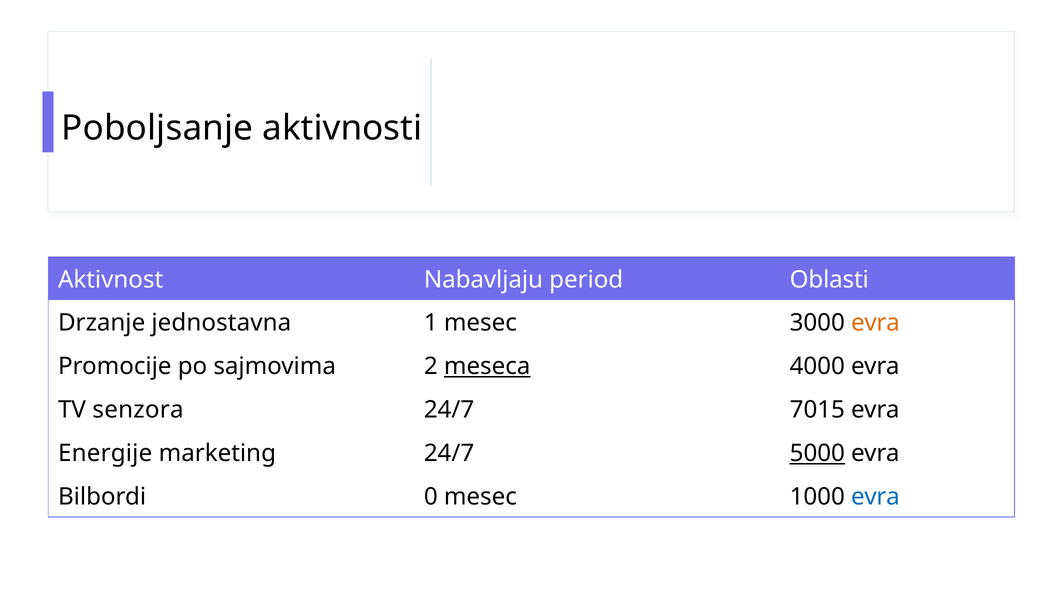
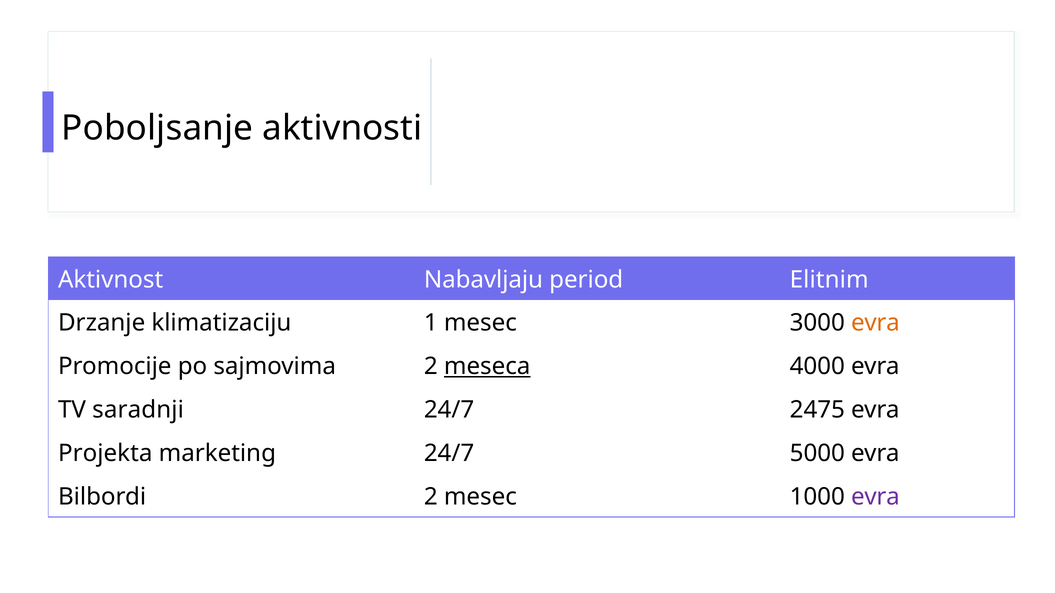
Oblasti: Oblasti -> Elitnim (829, 280)
jednostavna: jednostavna -> klimatizaciju (221, 323)
senzora: senzora -> saradnji (138, 410)
7015: 7015 -> 2475 (817, 410)
Energije: Energije -> Projekta (105, 454)
5000 underline: present -> none (817, 454)
Bilbordi 0: 0 -> 2 (431, 497)
evra colour: blue -> purple (875, 497)
